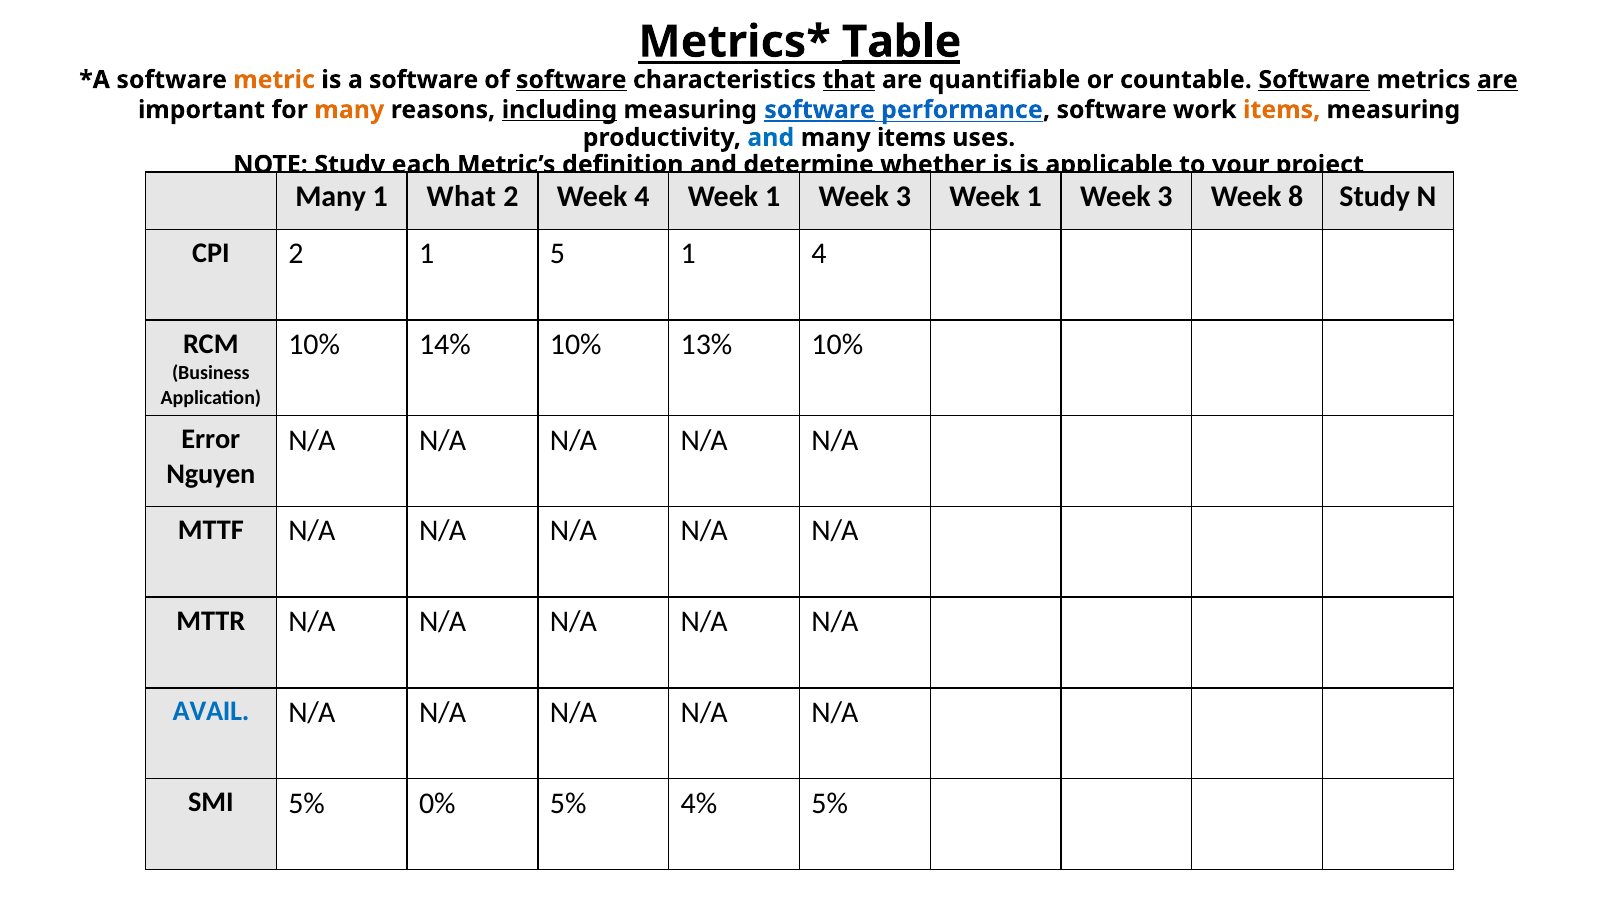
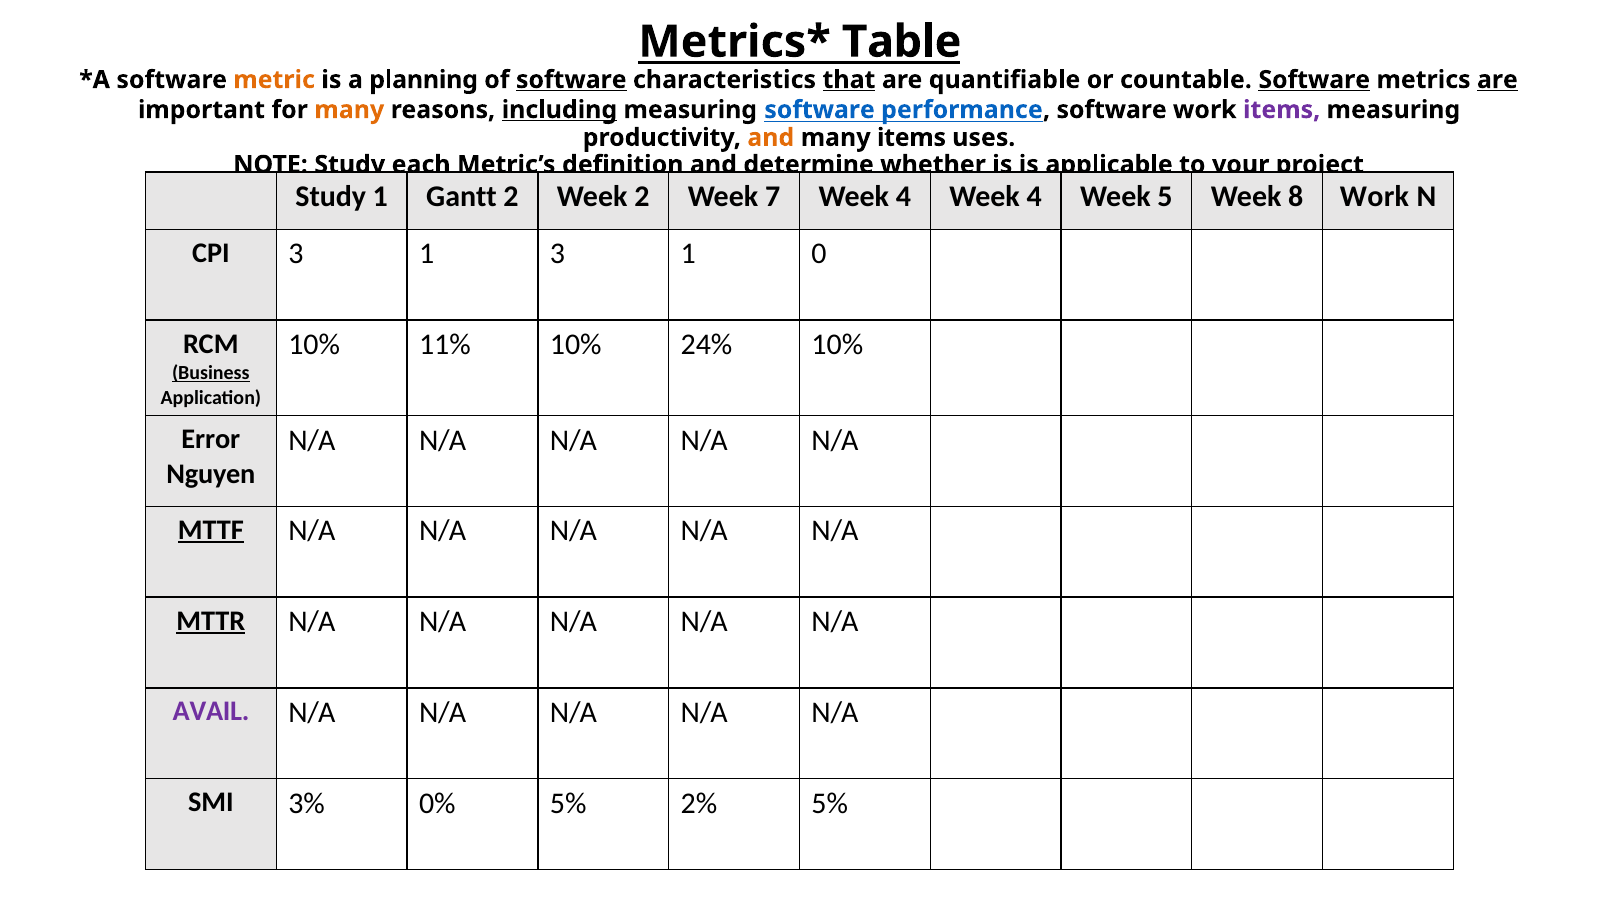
Table underline: present -> none (902, 42)
a software: software -> planning (424, 80)
software underline: present -> none (820, 110)
items colour: orange -> purple (1282, 110)
and colour: blue -> orange (771, 138)
Many: Many -> Study (331, 197)
What: What -> Gantt (461, 197)
Week 4: 4 -> 2 (642, 197)
1: 1 -> 7 (773, 197)
3: 3 -> 4 (903, 197)
1: 1 -> 4 (1034, 197)
3: 3 -> 5 (1165, 197)
8 Study: Study -> Work (1375, 197)
CPI 2: 2 -> 3 (296, 254)
1 5: 5 -> 3 (557, 254)
1 4: 4 -> 0 (819, 254)
14%: 14% -> 11% (445, 345)
13%: 13% -> 24% (707, 345)
Business underline: none -> present (211, 373)
MTTF underline: none -> present (211, 530)
MTTR underline: none -> present (211, 620)
AVAIL colour: blue -> purple (211, 711)
SMI 5%: 5% -> 3% (307, 803)
4%: 4% -> 2% (699, 803)
